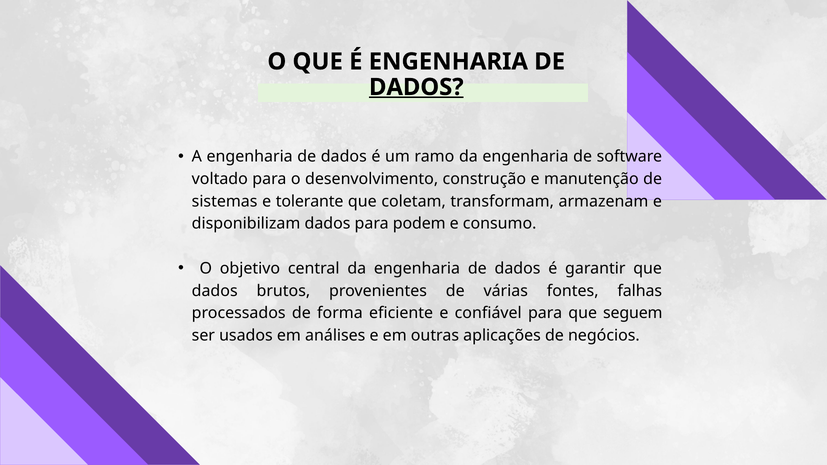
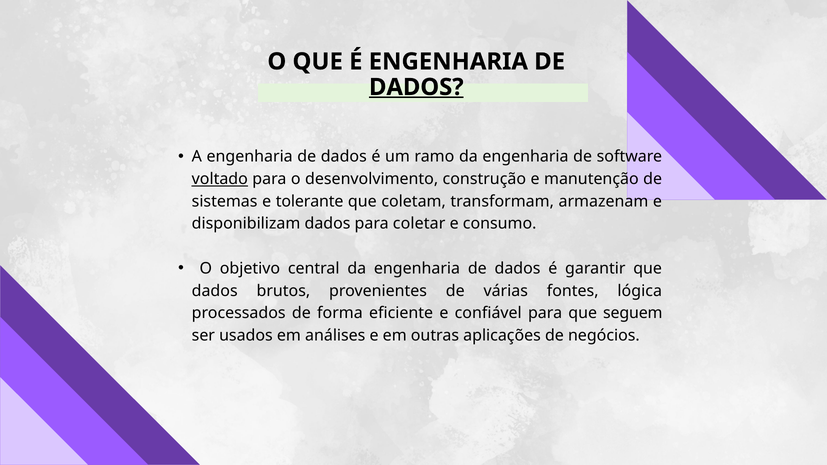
voltado underline: none -> present (220, 179)
podem: podem -> coletar (419, 224)
falhas: falhas -> lógica (640, 291)
